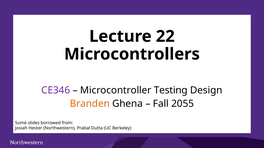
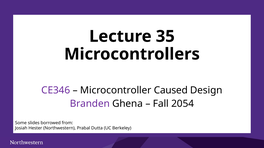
22: 22 -> 35 (165, 36)
Testing: Testing -> Caused (171, 90)
Branden colour: orange -> purple (90, 104)
2055: 2055 -> 2054 (183, 104)
